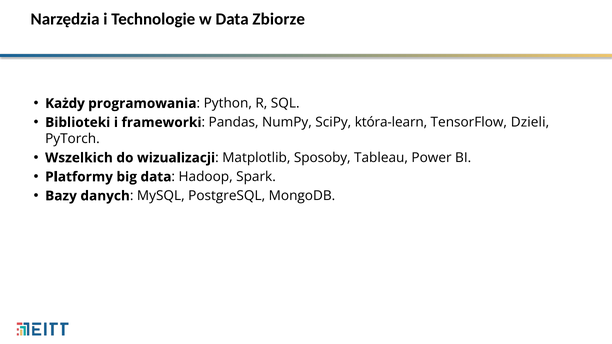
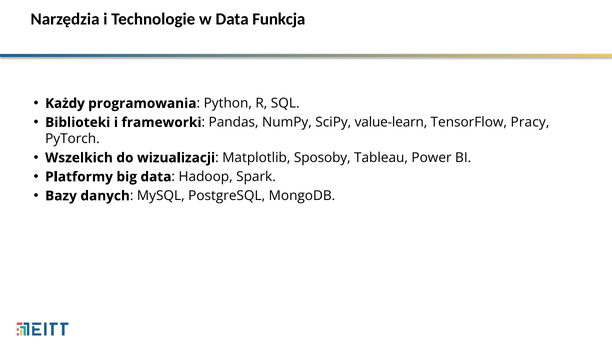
Zbiorze: Zbiorze -> Funkcja (279, 19)
która-learn: która-learn -> value-learn (391, 123)
Dzieli: Dzieli -> Pracy (530, 123)
